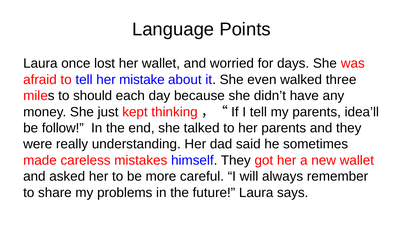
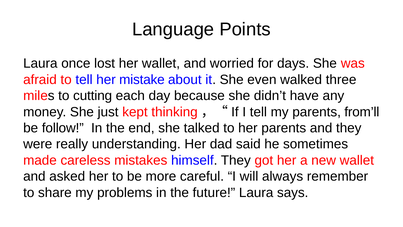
should: should -> cutting (93, 96)
idea’ll: idea’ll -> from’ll (362, 112)
